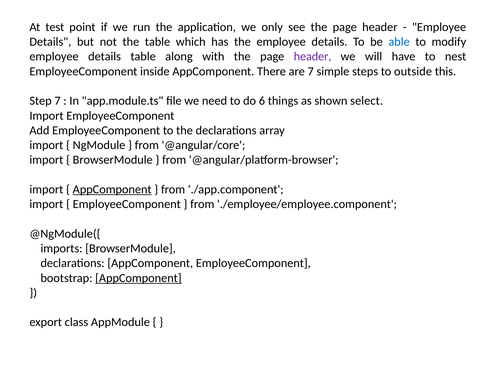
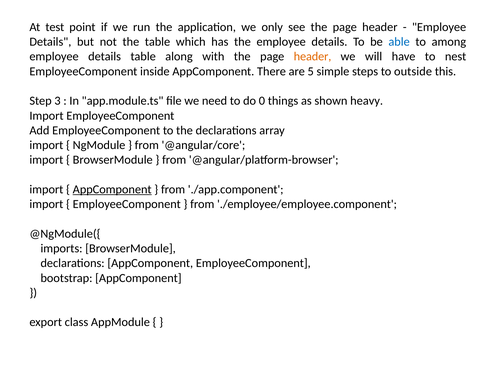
modify: modify -> among (449, 42)
header colour: purple -> orange (313, 57)
are 7: 7 -> 5 (311, 71)
Step 7: 7 -> 3 (57, 101)
6: 6 -> 0 (262, 101)
select: select -> heavy (367, 101)
AppComponent underline: present -> none (138, 278)
